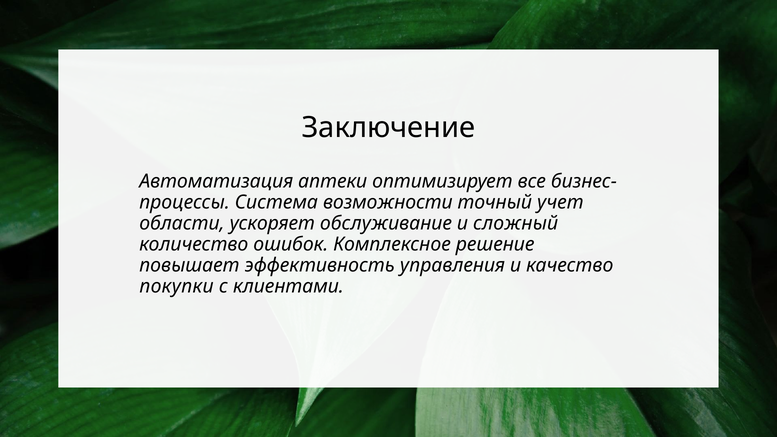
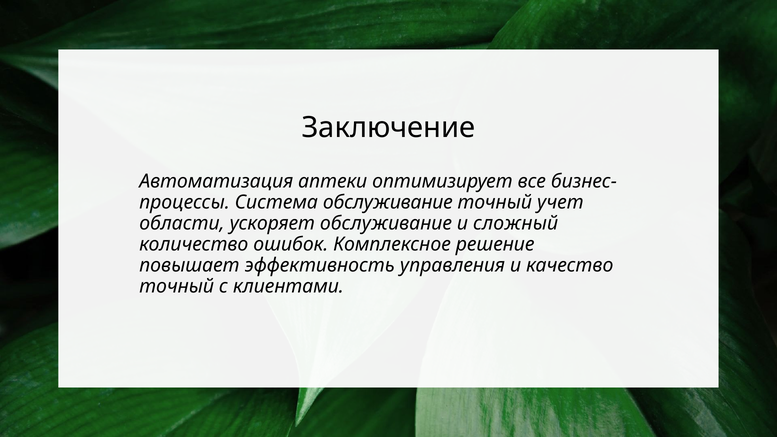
Система возможности: возможности -> обслуживание (388, 202)
покупки: покупки -> точный (177, 286)
